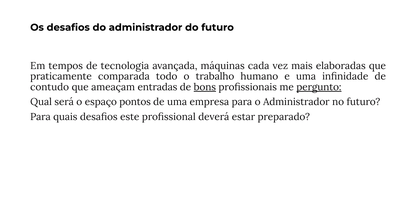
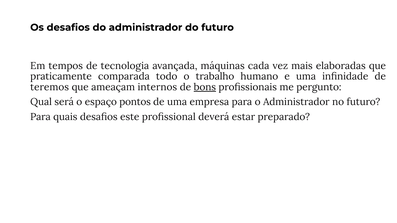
contudo: contudo -> teremos (50, 87)
entradas: entradas -> internos (157, 87)
pergunto underline: present -> none (319, 87)
